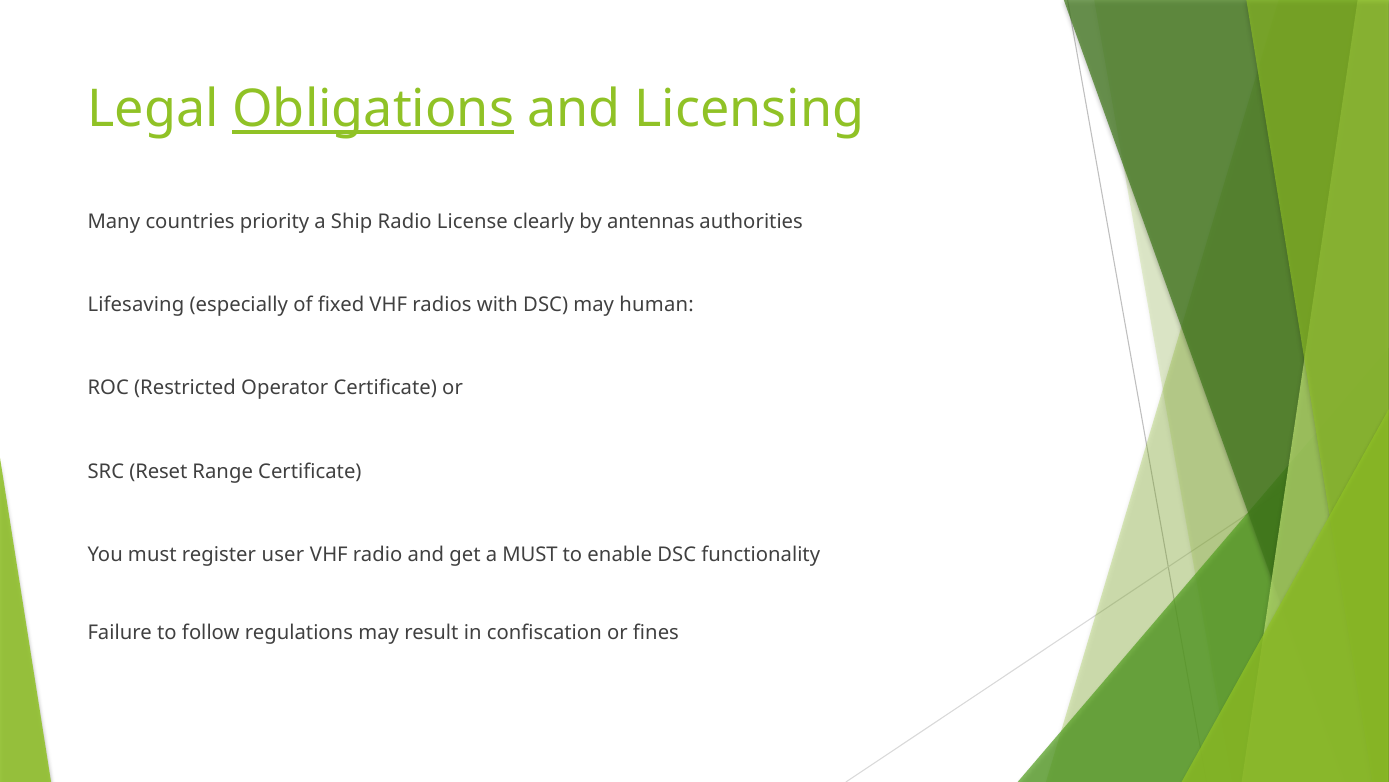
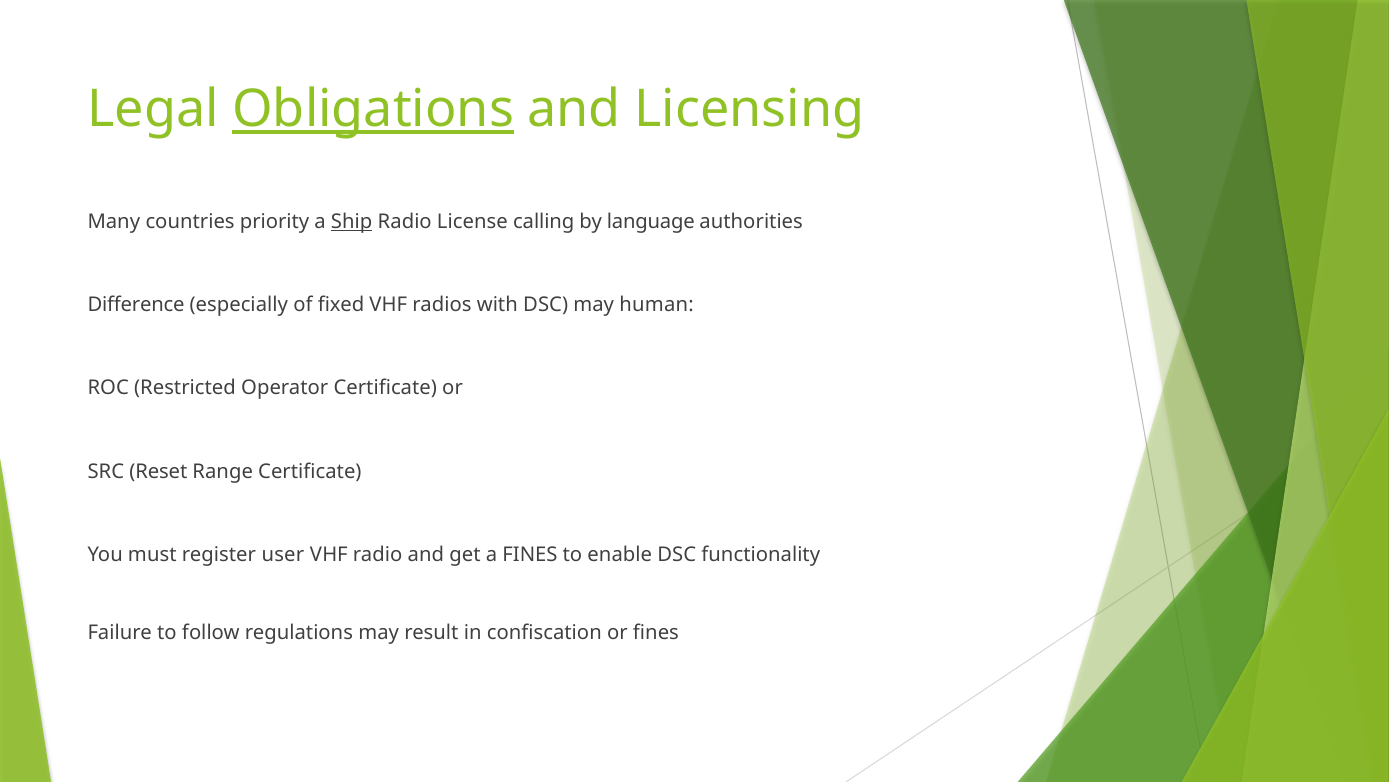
Ship underline: none -> present (352, 222)
clearly: clearly -> calling (544, 222)
antennas: antennas -> language (651, 222)
Lifesaving: Lifesaving -> Difference (136, 305)
a MUST: MUST -> FINES (530, 554)
